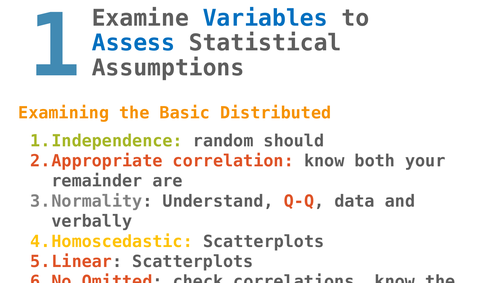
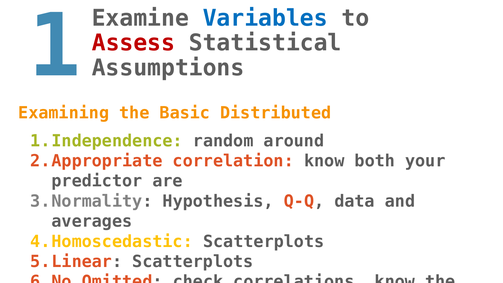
Assess colour: blue -> red (133, 43)
should: should -> around (294, 141)
remainder: remainder -> predictor (97, 181)
Understand: Understand -> Hypothesis (218, 201)
verbally: verbally -> averages (92, 221)
